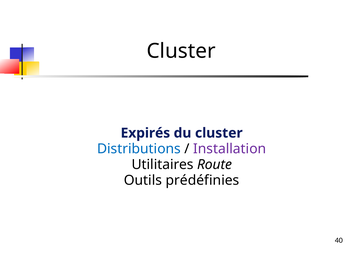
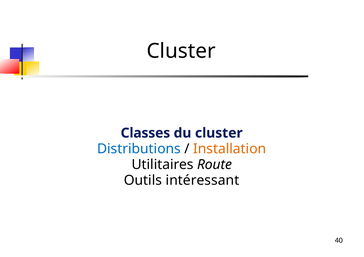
Expirés: Expirés -> Classes (145, 133)
Installation colour: purple -> orange (230, 149)
prédéfinies: prédéfinies -> intéressant (202, 181)
